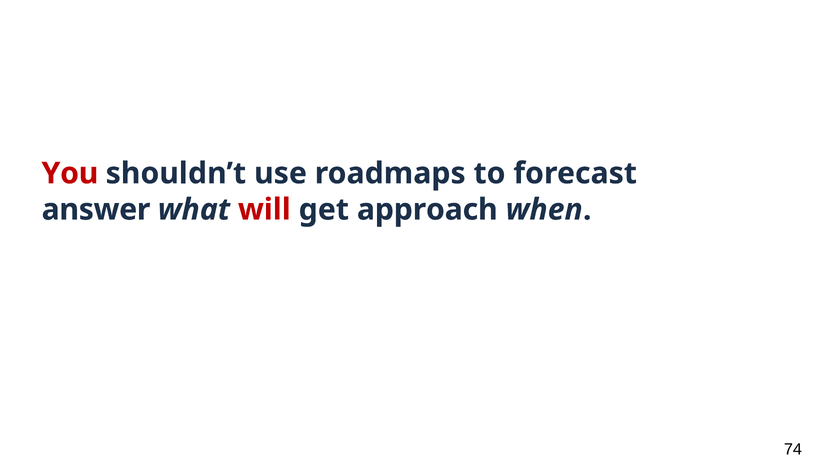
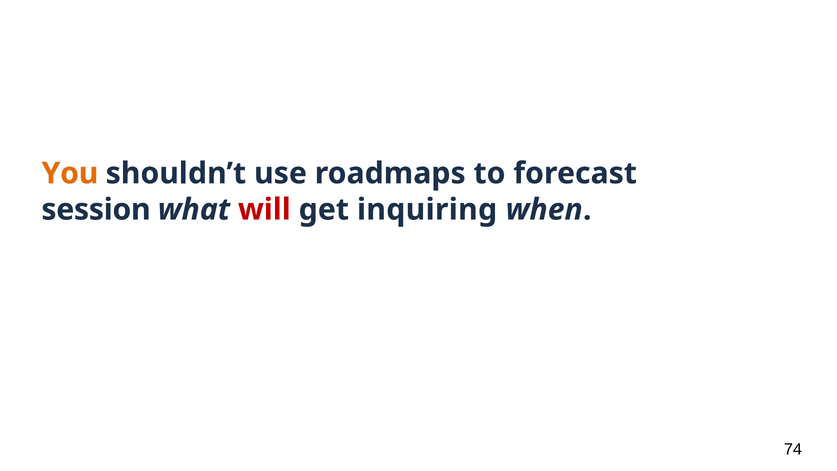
You colour: red -> orange (70, 173)
answer: answer -> session (96, 210)
approach: approach -> inquiring (427, 210)
